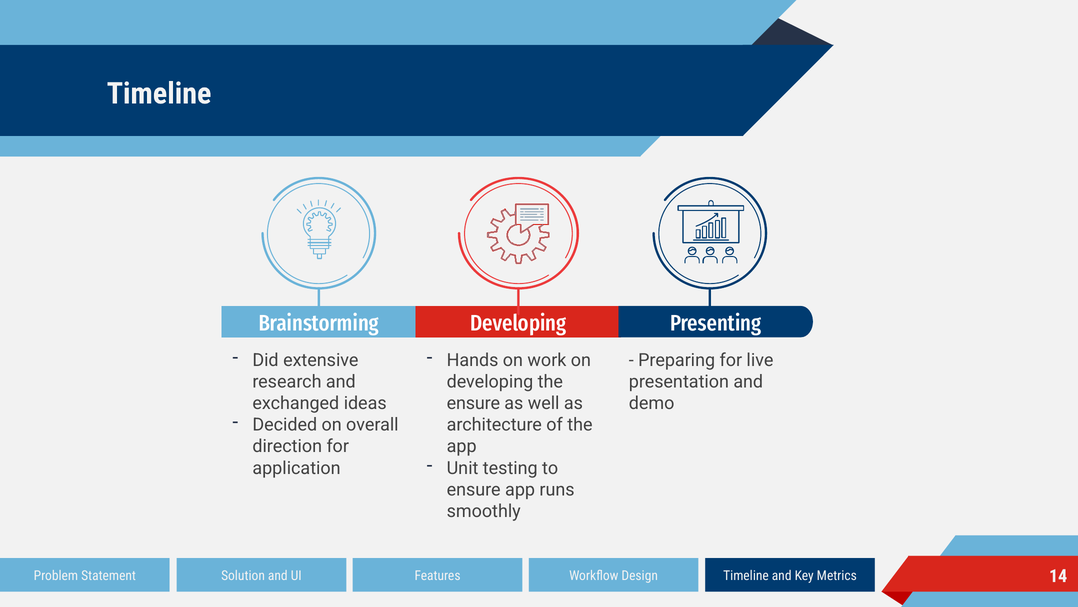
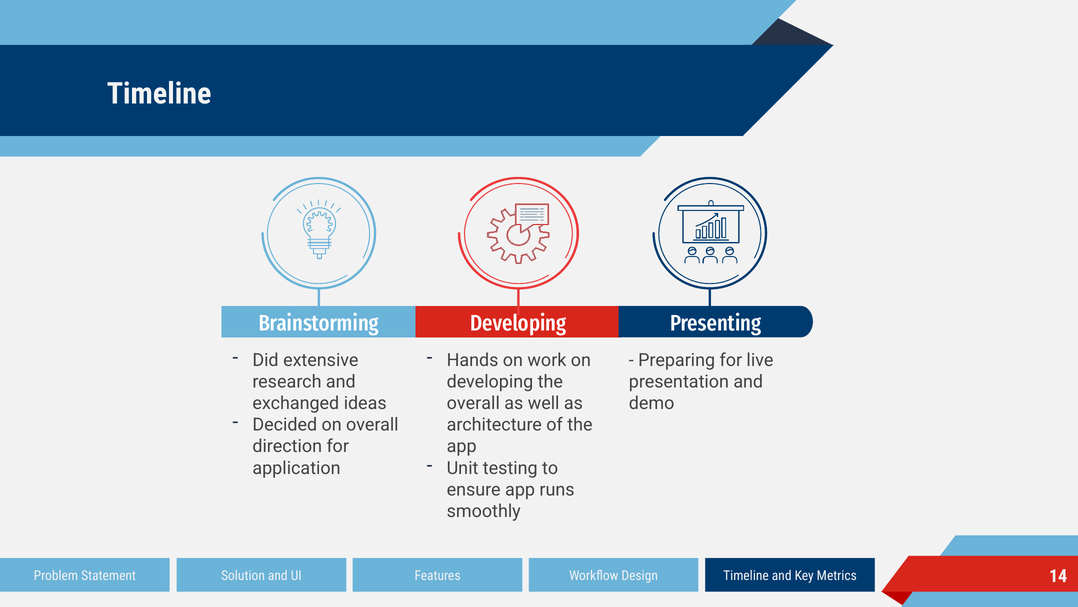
ensure: ensure -> overall (473, 403)
